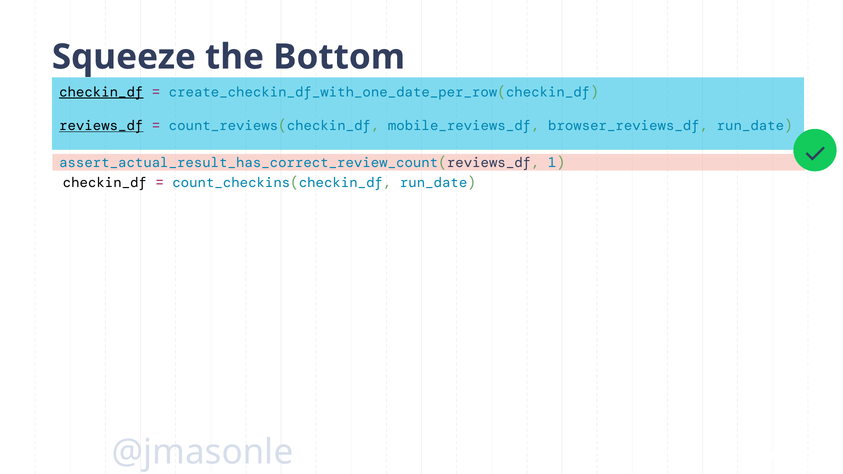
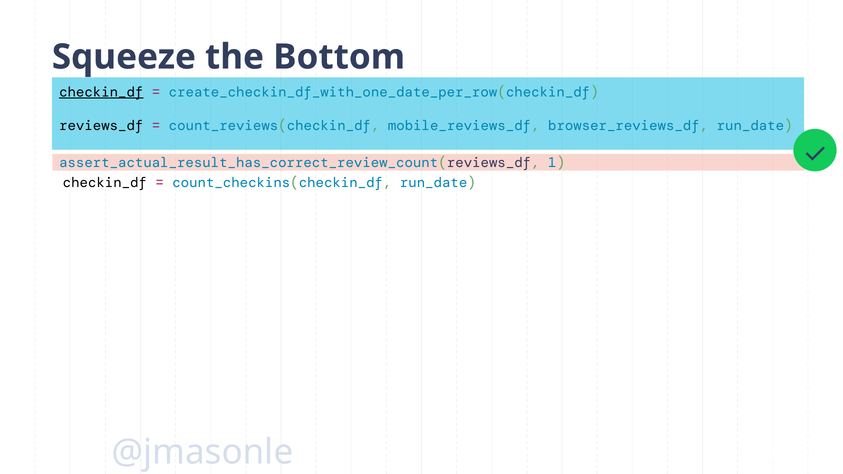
reviews_df underline: present -> none (101, 126)
